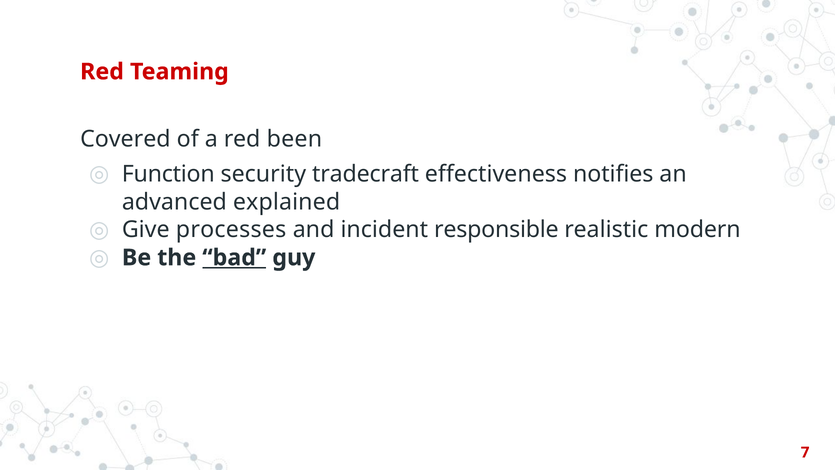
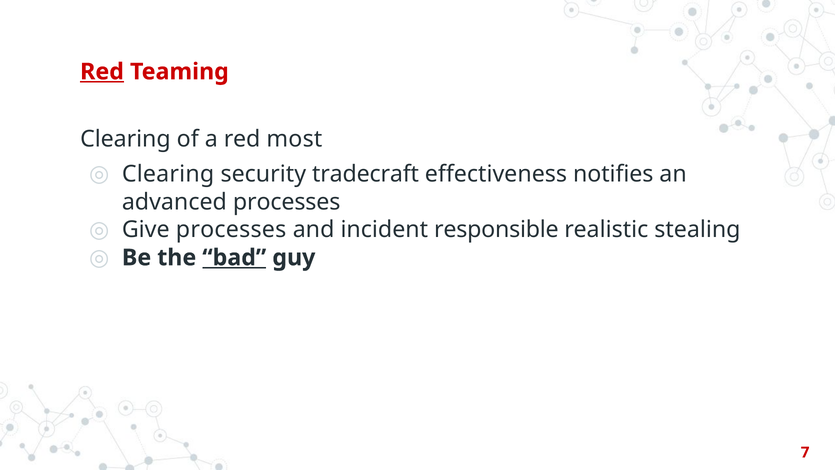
Red underline: none -> present (102, 72)
Covered: Covered -> Clearing (125, 139)
been: been -> most (294, 139)
Function: Function -> Clearing (168, 174)
advanced explained: explained -> processes (287, 202)
modern: modern -> stealing (697, 230)
